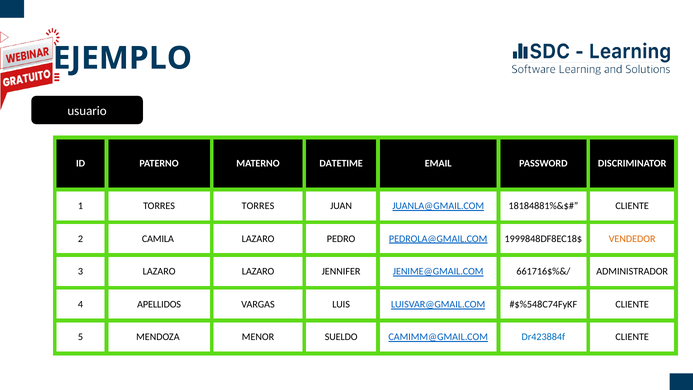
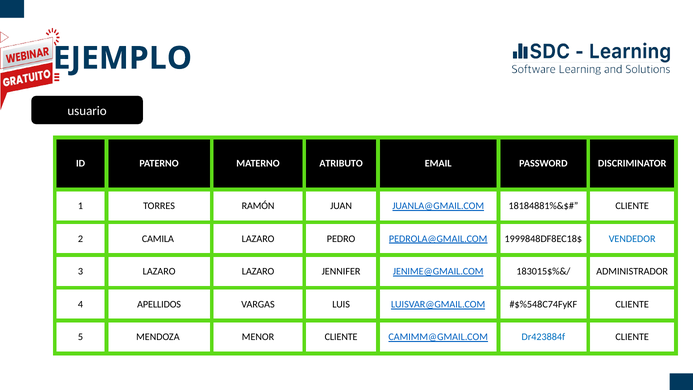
DATETIME: DATETIME -> ATRIBUTO (341, 164)
TORRES TORRES: TORRES -> RAMÓN (258, 206)
VENDEDOR colour: orange -> blue (632, 239)
661716$%&/: 661716$%&/ -> 183015$%&/ (543, 271)
MENOR SUELDO: SUELDO -> CLIENTE (341, 337)
